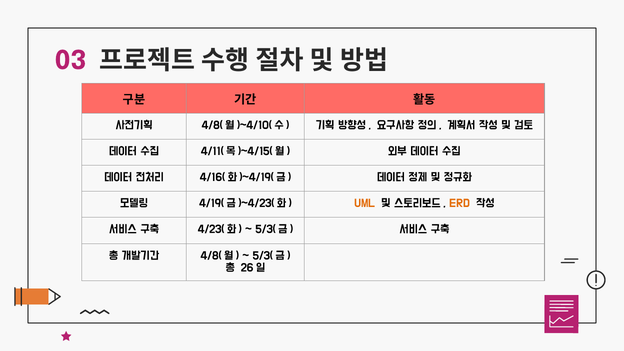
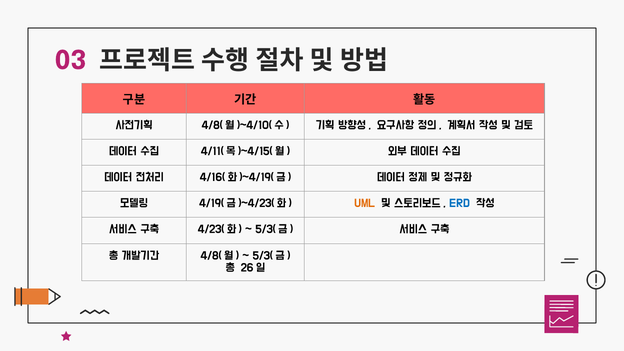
ERD colour: orange -> blue (460, 203)
